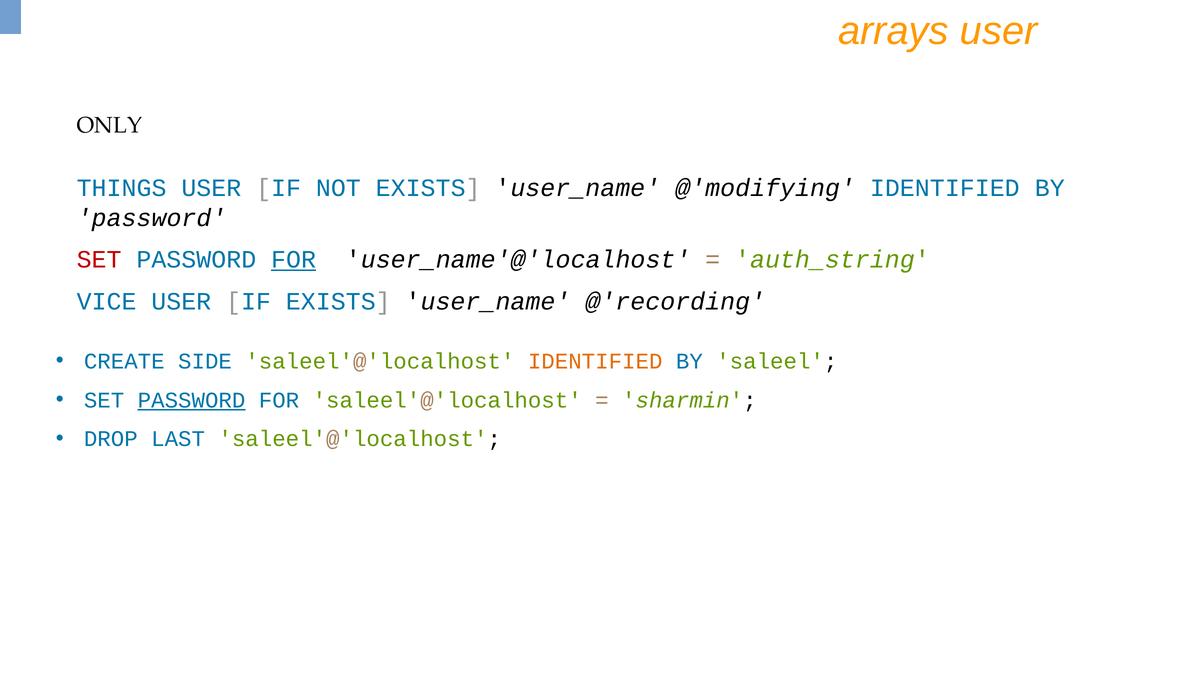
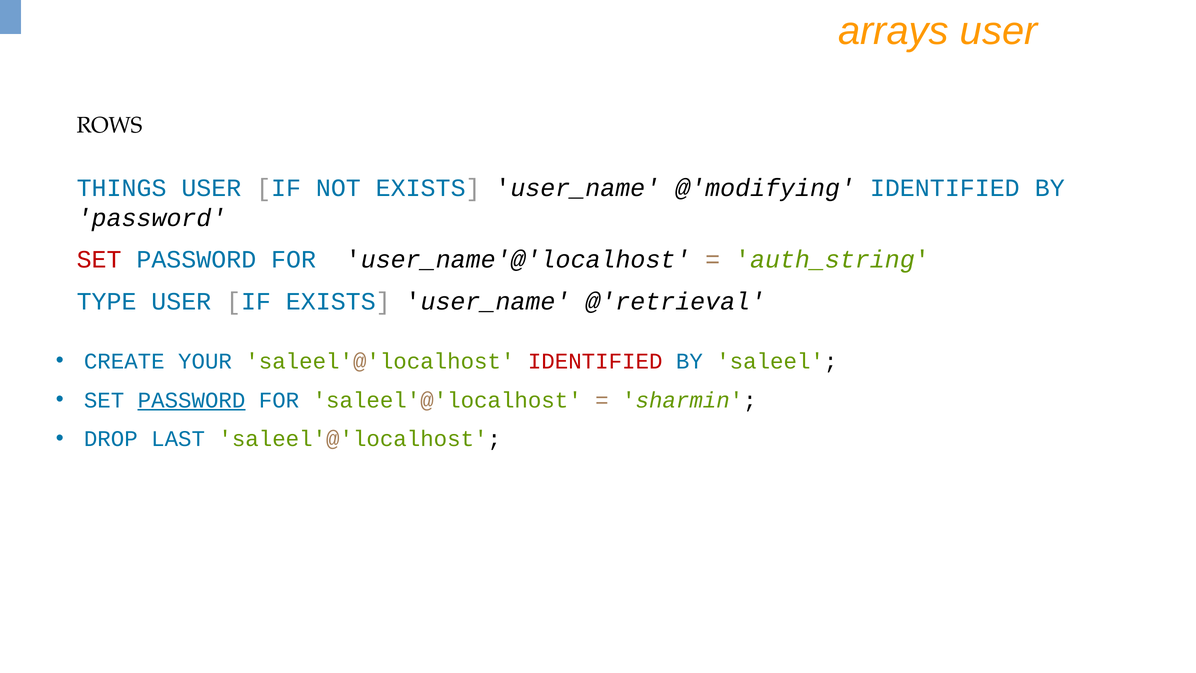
ONLY: ONLY -> ROWS (110, 125)
FOR underline: present -> none (294, 260)
VICE: VICE -> TYPE (107, 302)
@'recording: @'recording -> @'retrieval (675, 302)
SIDE: SIDE -> YOUR (205, 361)
IDENTIFIED colour: orange -> red (595, 361)
